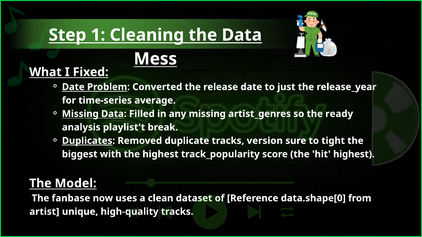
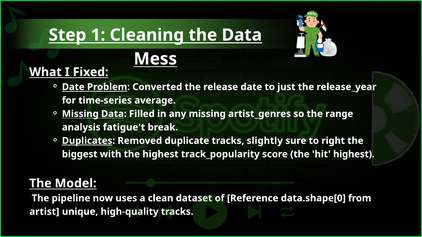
ready: ready -> range (339, 114)
playlist't: playlist't -> fatigue't (124, 127)
version: version -> slightly (265, 141)
tight: tight -> right (333, 141)
fanbase: fanbase -> pipeline (71, 198)
